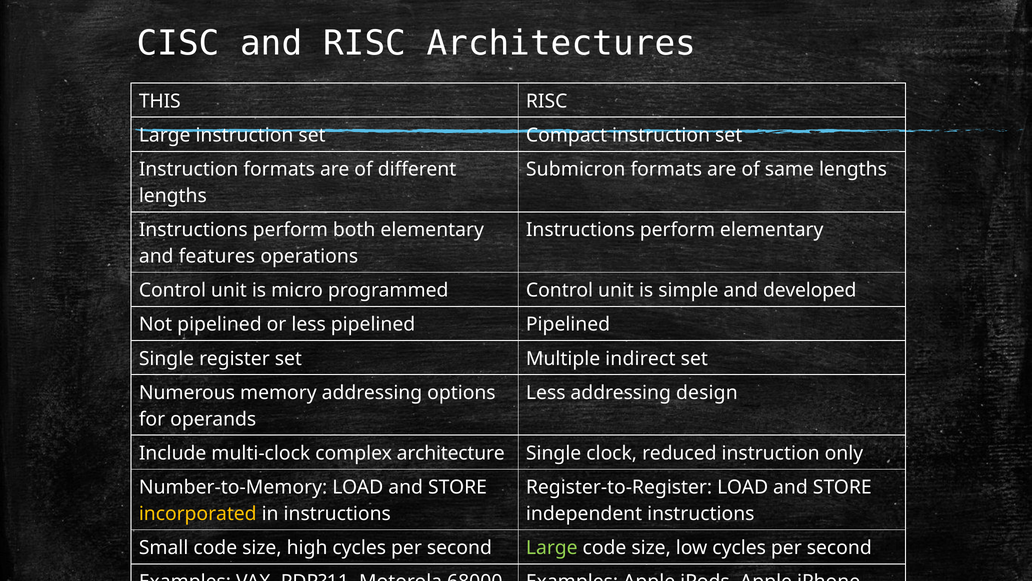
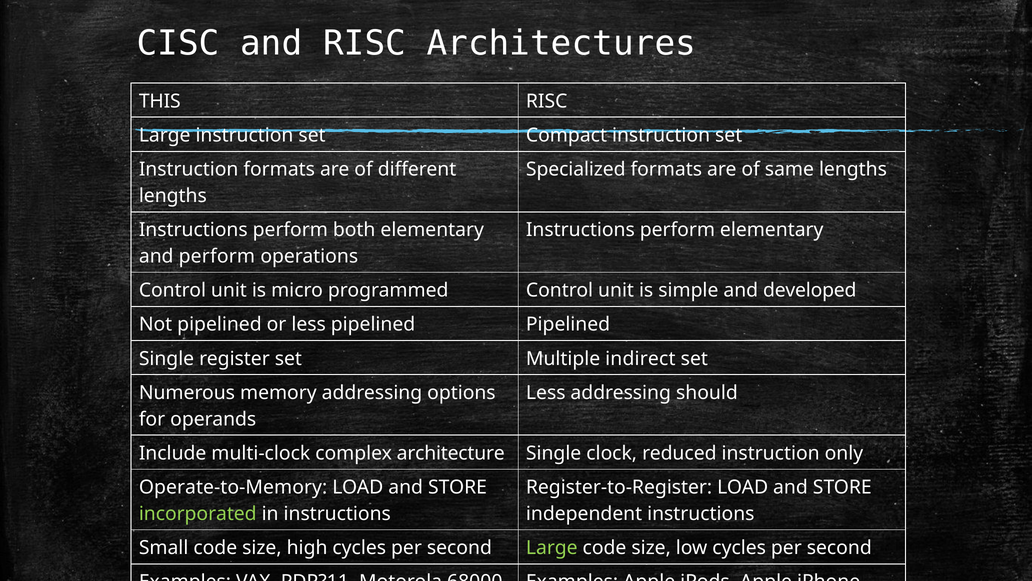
Submicron: Submicron -> Specialized (576, 169)
and features: features -> perform (217, 256)
design: design -> should (707, 393)
Number-to-Memory: Number-to-Memory -> Operate-to-Memory (233, 487)
incorporated colour: yellow -> light green (198, 513)
